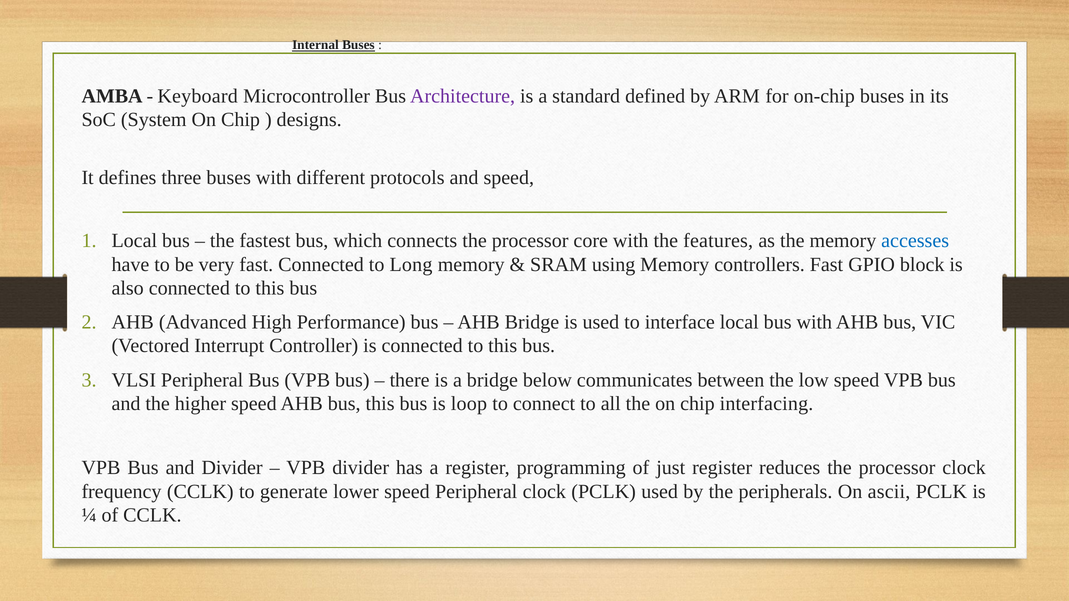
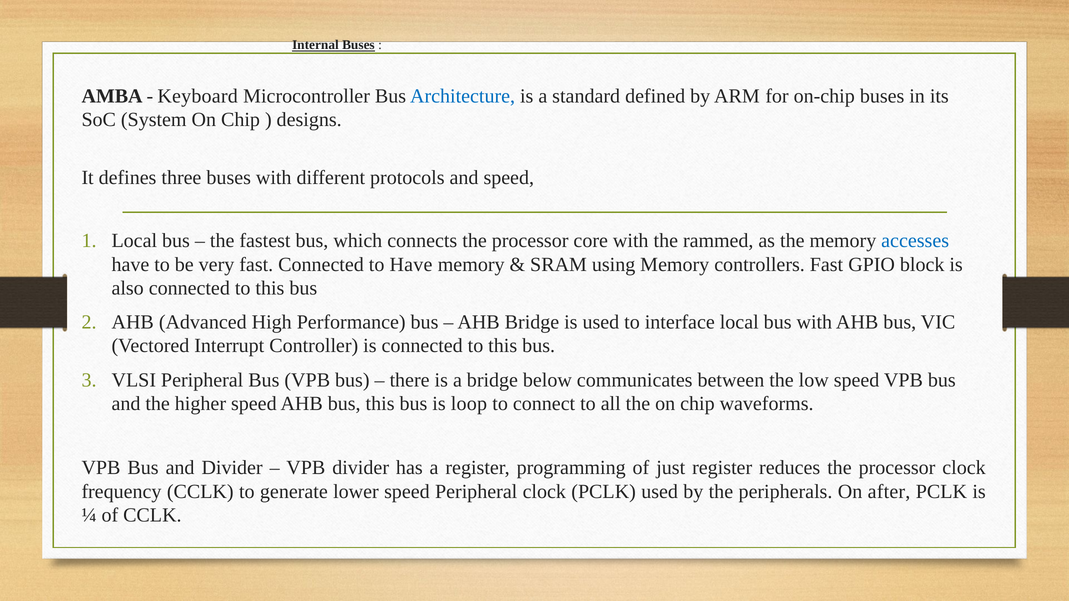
Architecture colour: purple -> blue (463, 96)
features: features -> rammed (718, 241)
to Long: Long -> Have (411, 265)
interfacing: interfacing -> waveforms (767, 404)
ascii: ascii -> after (889, 492)
